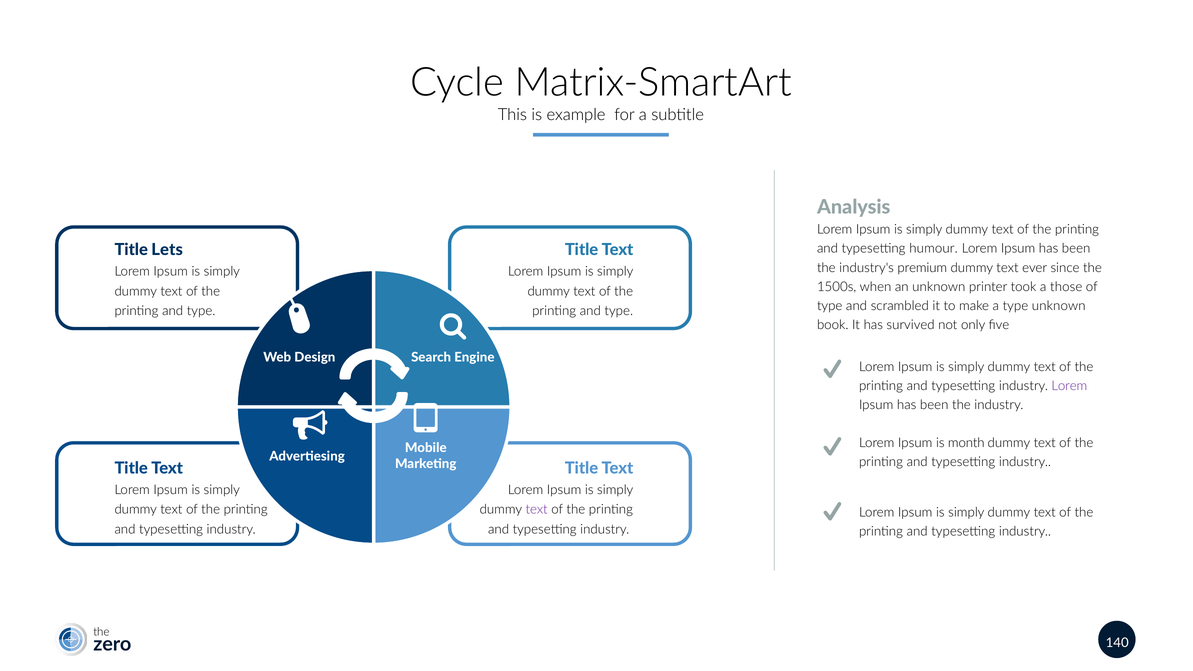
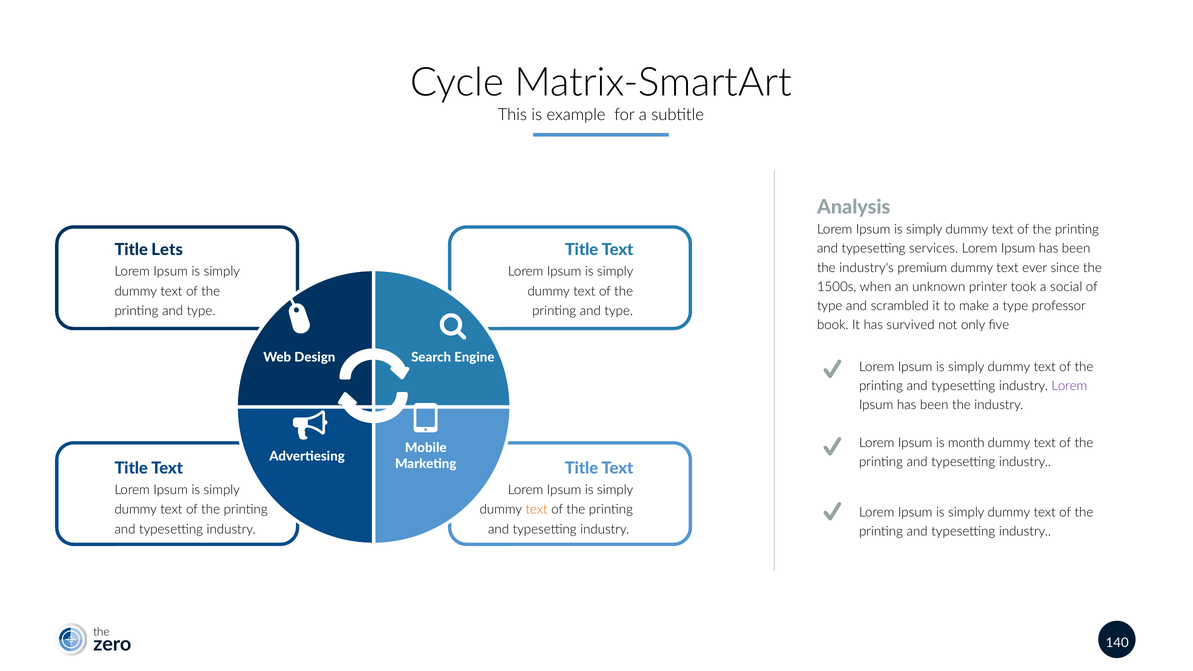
humour: humour -> services (934, 249)
those: those -> social (1066, 287)
type unknown: unknown -> professor (1059, 306)
text colour: purple -> orange (537, 510)
